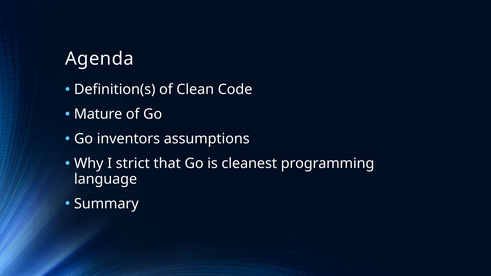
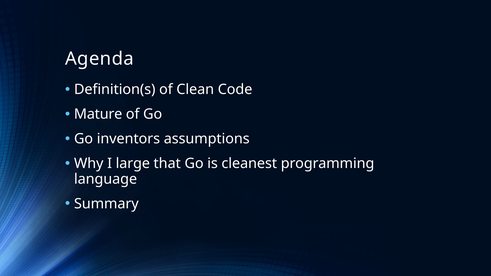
strict: strict -> large (133, 164)
